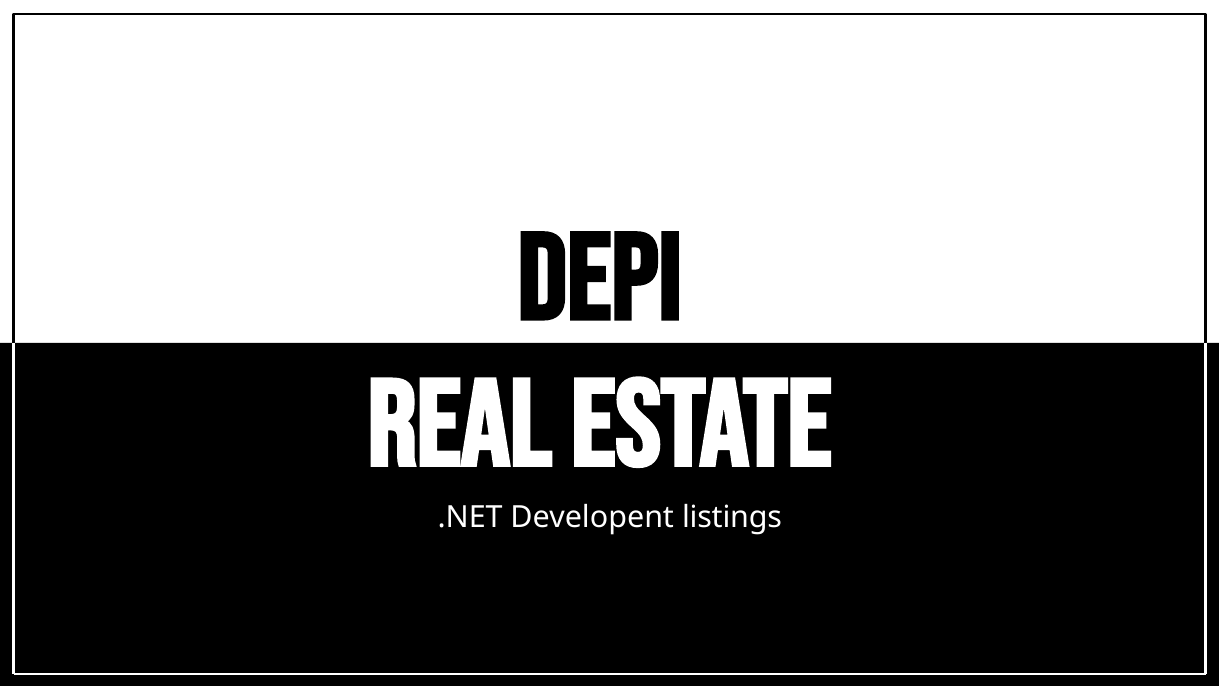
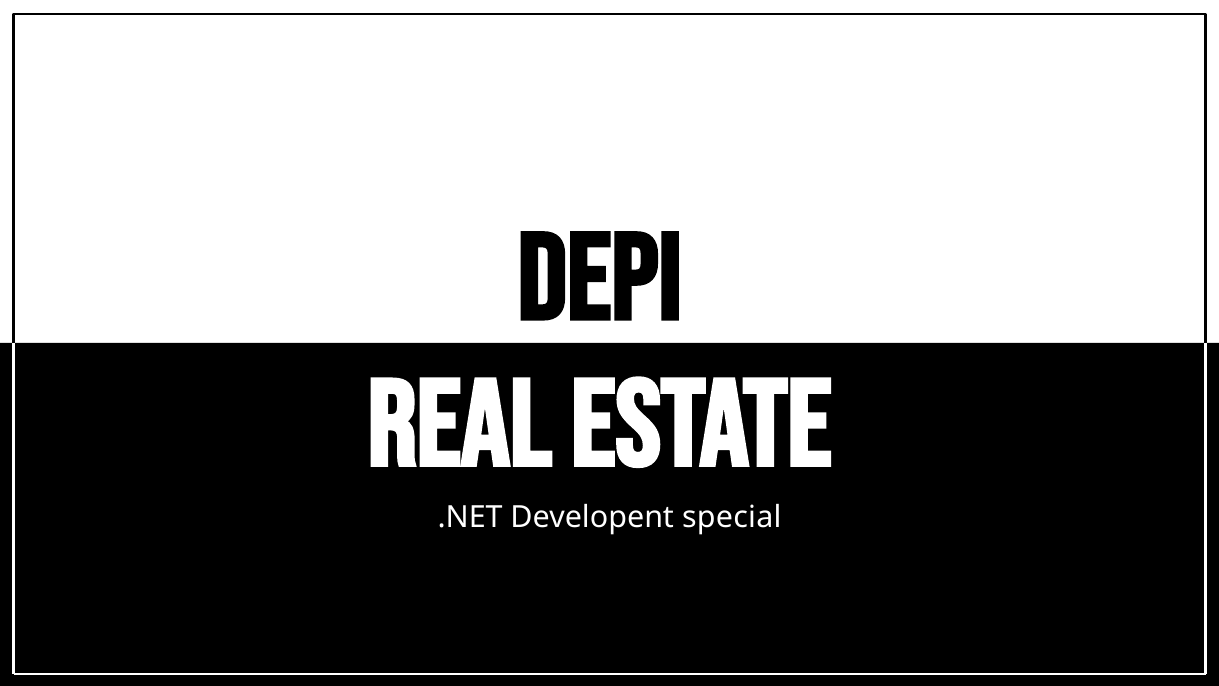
listings: listings -> special (732, 518)
